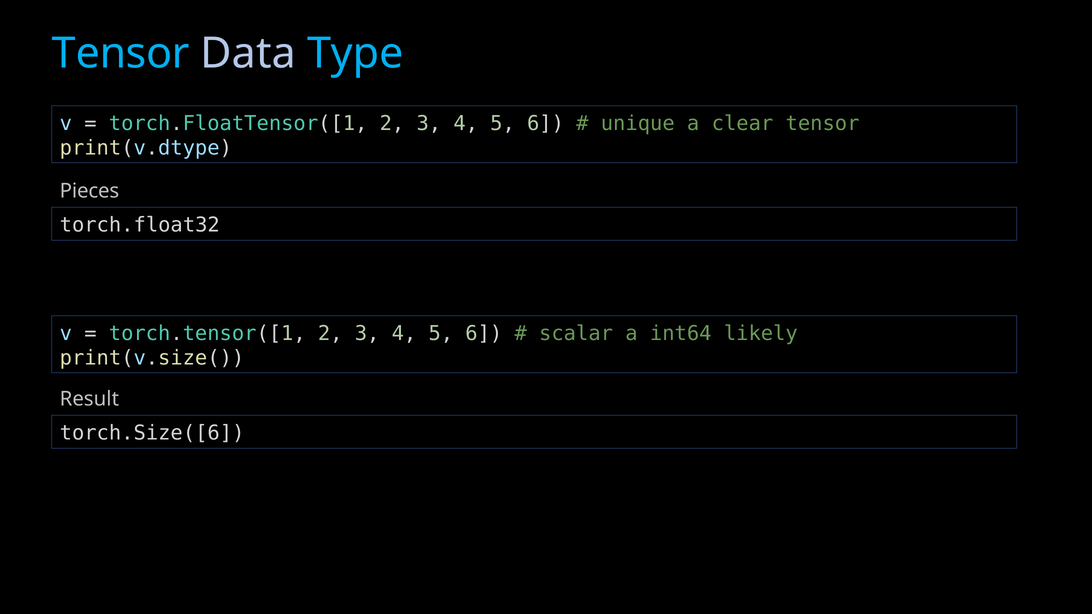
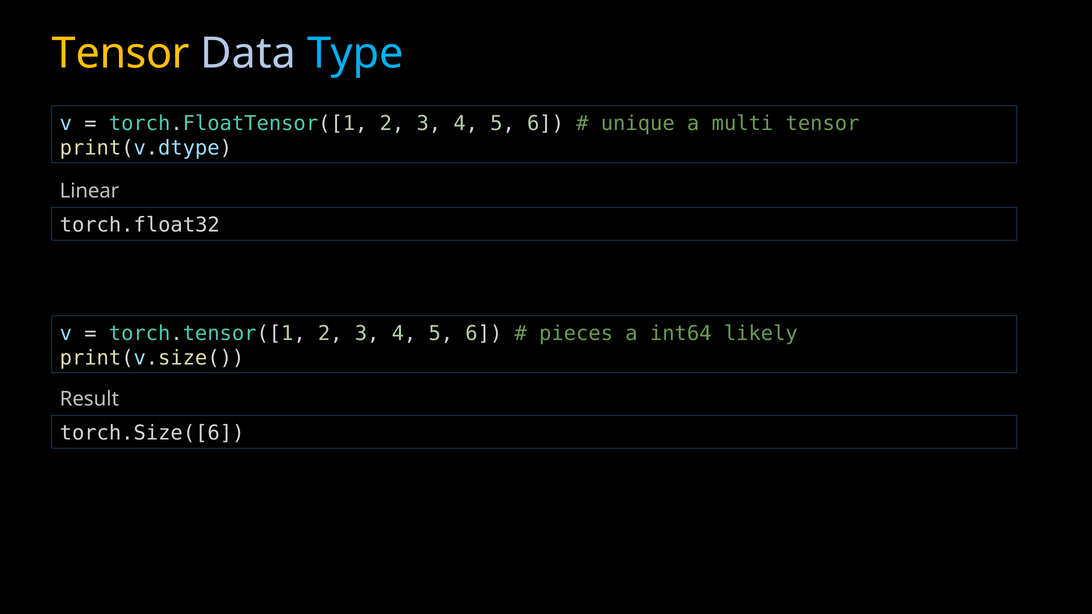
Tensor colour: light blue -> yellow (121, 54)
clear: clear -> multi (743, 124)
Pieces: Pieces -> Linear (89, 191)
scalar: scalar -> pieces (576, 333)
